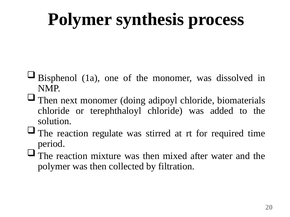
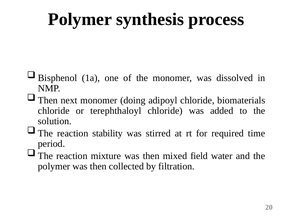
regulate: regulate -> stability (108, 134)
after: after -> field (199, 156)
